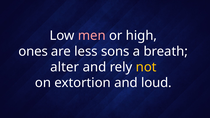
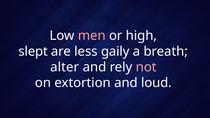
ones: ones -> slept (33, 51)
sons: sons -> gaily (115, 51)
not colour: yellow -> pink (146, 67)
